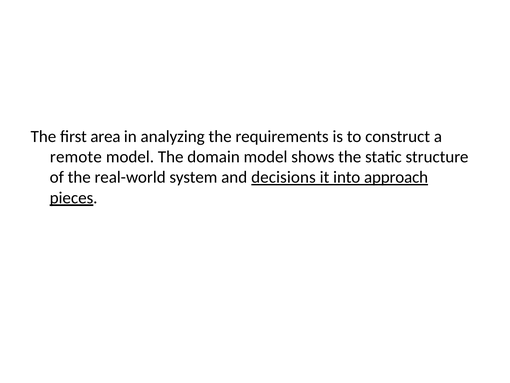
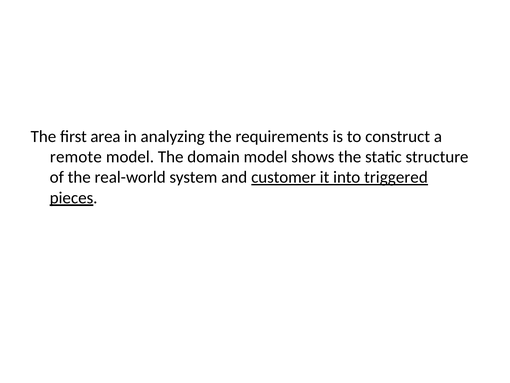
decisions: decisions -> customer (284, 177)
approach: approach -> triggered (396, 177)
